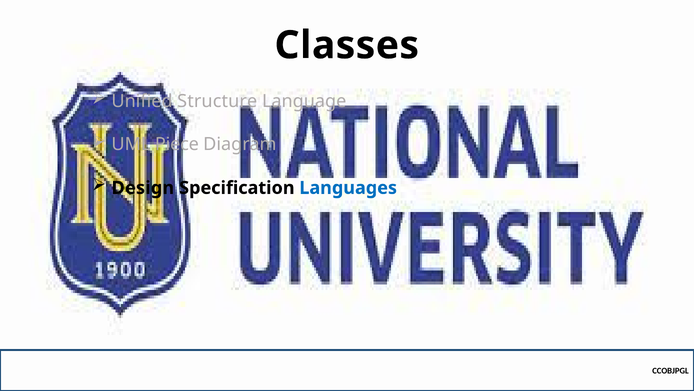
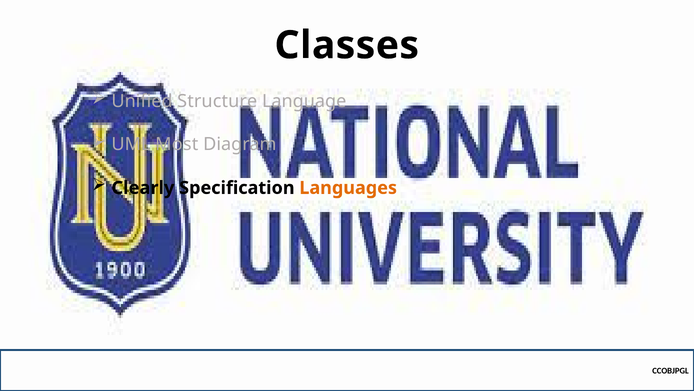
Piece: Piece -> Most (177, 144)
Design: Design -> Clearly (143, 188)
Languages colour: blue -> orange (348, 188)
